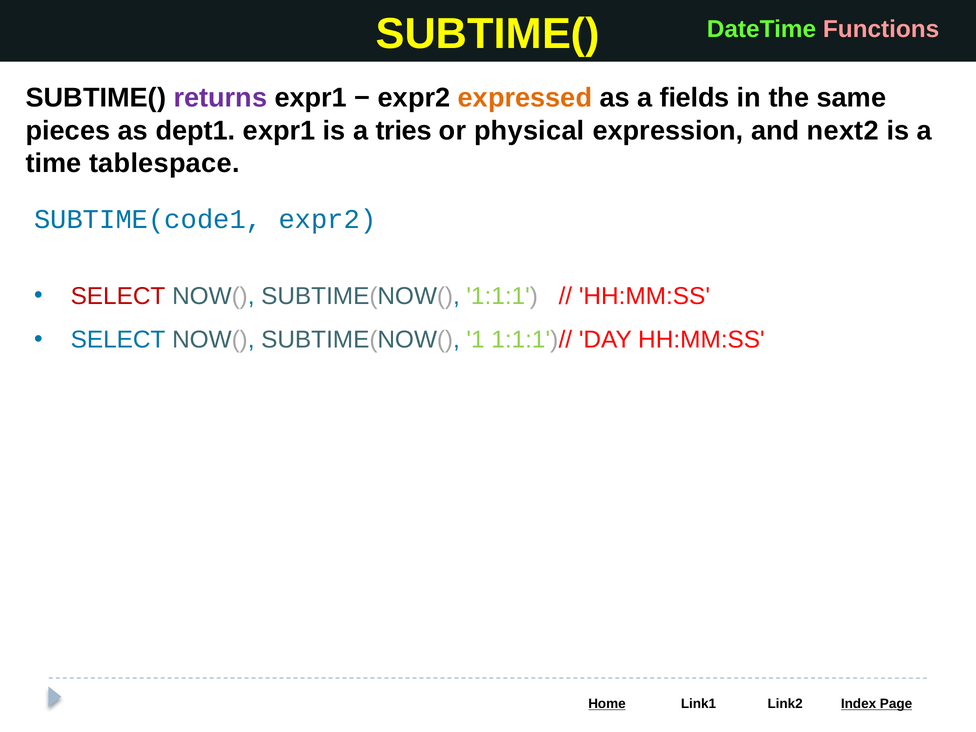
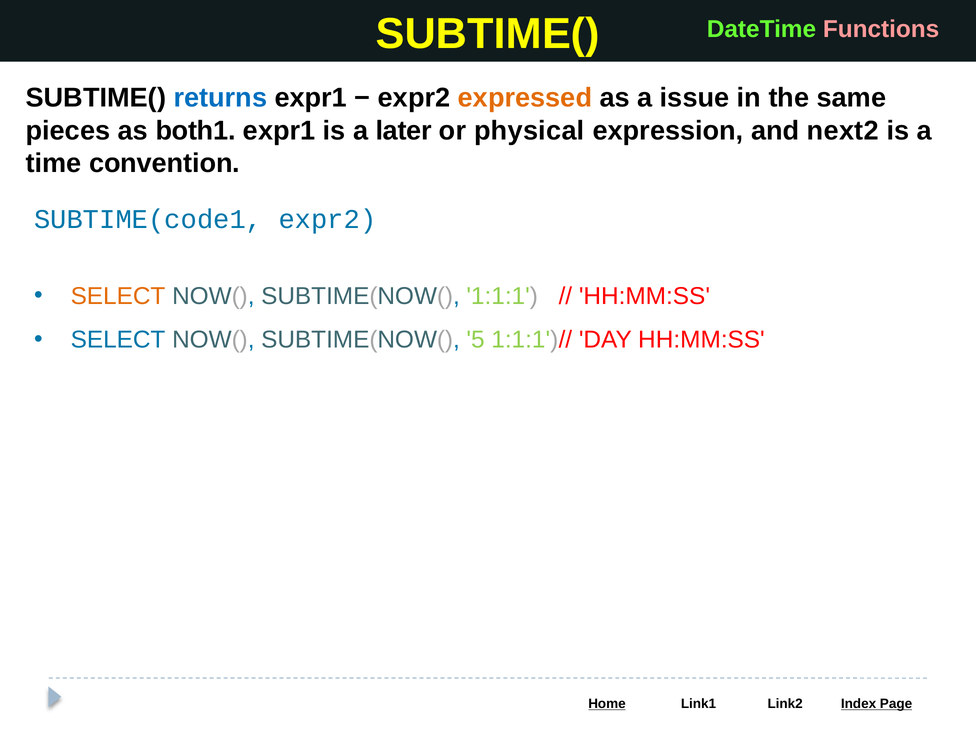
returns colour: purple -> blue (220, 98)
fields: fields -> issue (695, 98)
dept1: dept1 -> both1 (196, 131)
tries: tries -> later (404, 131)
tablespace: tablespace -> convention (165, 163)
SELECT colour: red -> orange (118, 296)
1: 1 -> 5 (475, 340)
